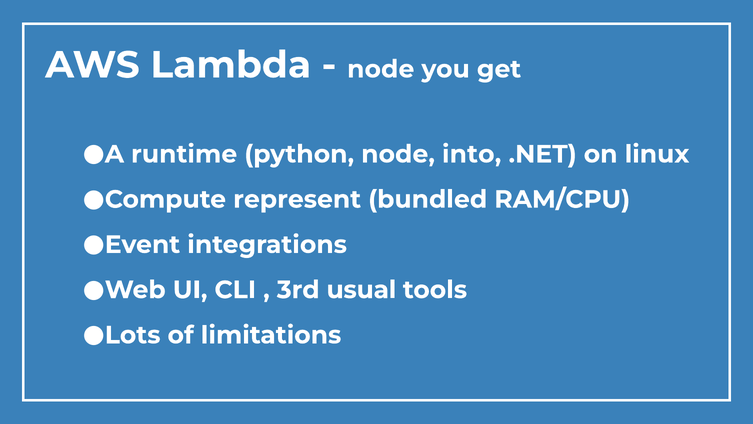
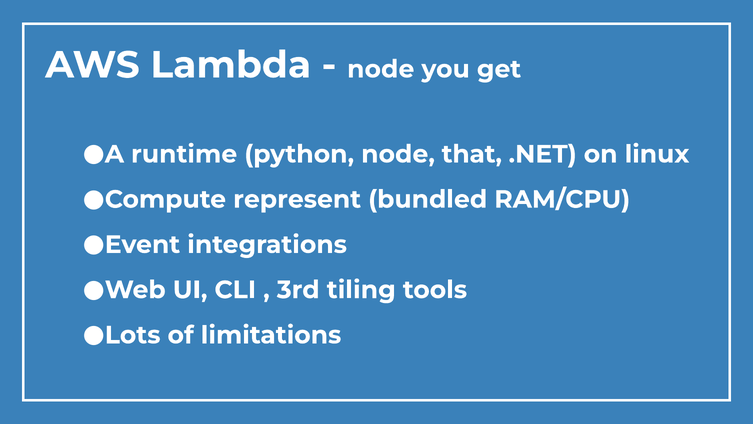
into: into -> that (472, 154)
usual: usual -> tiling (361, 290)
